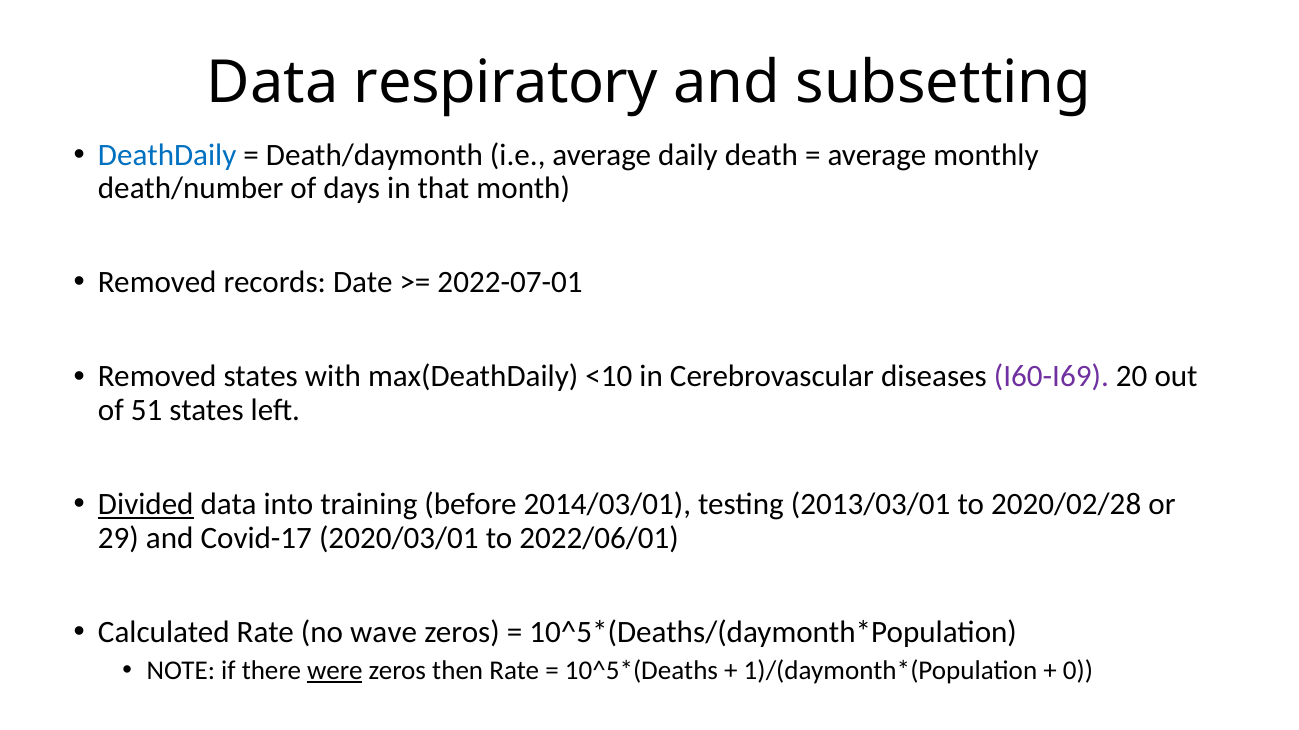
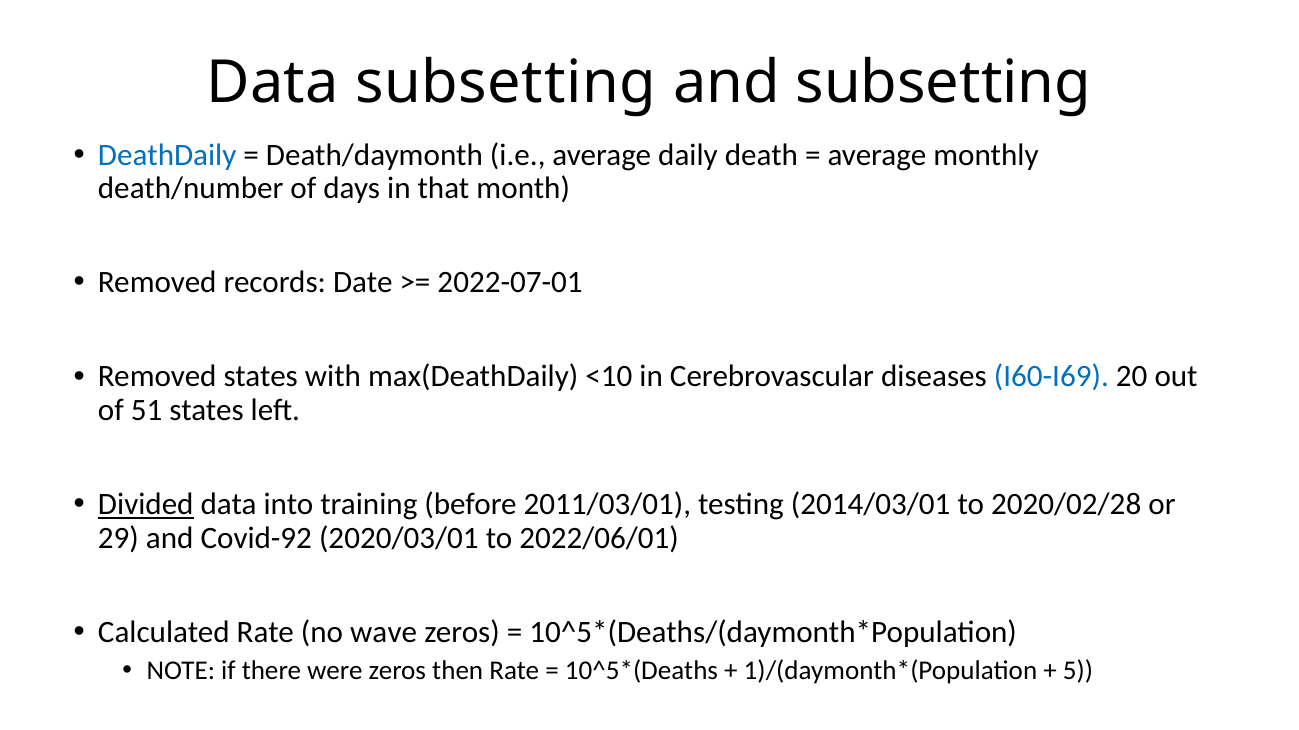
Data respiratory: respiratory -> subsetting (506, 82)
I60-I69 colour: purple -> blue (1051, 377)
2014/03/01: 2014/03/01 -> 2011/03/01 (607, 505)
2013/03/01: 2013/03/01 -> 2014/03/01 (871, 505)
Covid-17: Covid-17 -> Covid-92 (256, 539)
were underline: present -> none (335, 671)
0: 0 -> 5 (1078, 671)
